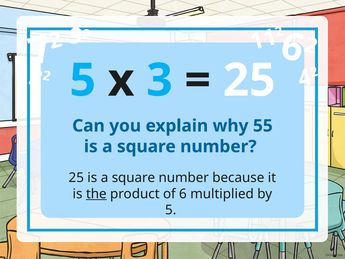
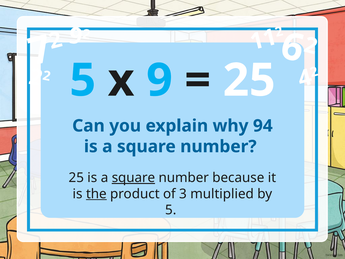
3: 3 -> 9 (159, 80)
55: 55 -> 94 (263, 126)
square underline: none -> present (133, 178)
of 6: 6 -> 3 (183, 194)
